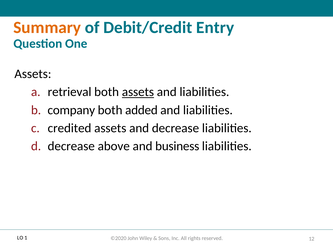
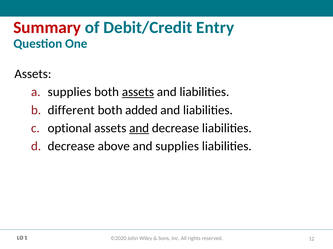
Summary colour: orange -> red (47, 27)
retrieval: retrieval -> supplies (69, 92)
company: company -> different (71, 110)
credited: credited -> optional (70, 128)
and underline: none -> present (139, 128)
and business: business -> supplies (177, 147)
